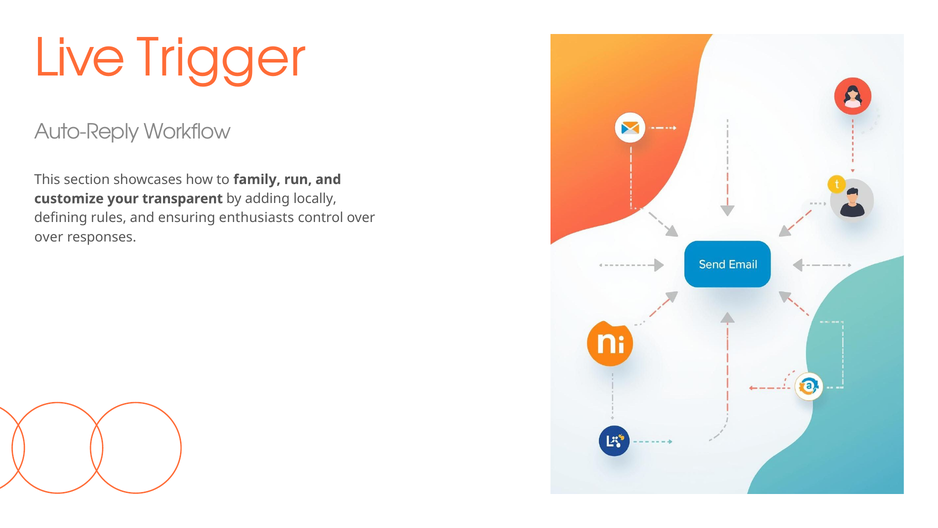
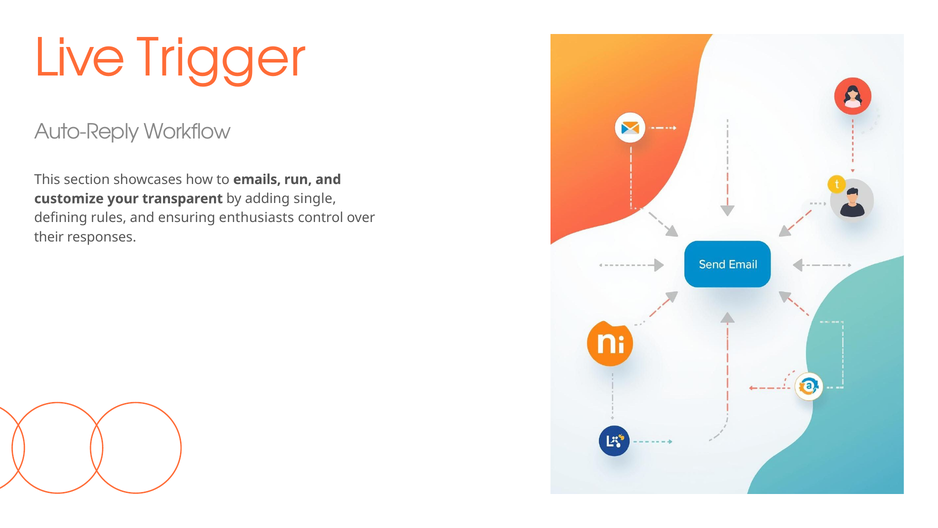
family: family -> emails (257, 179)
locally: locally -> single (315, 199)
over: over -> their (49, 237)
